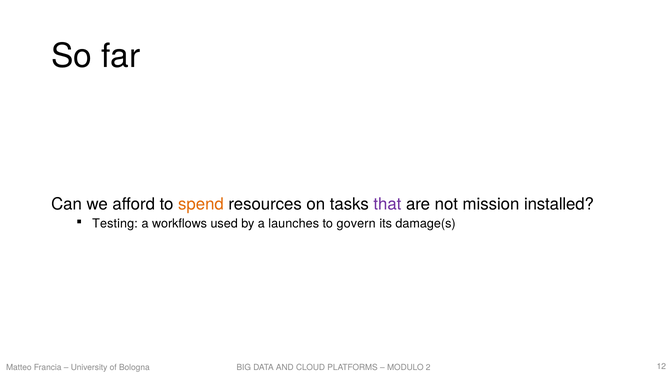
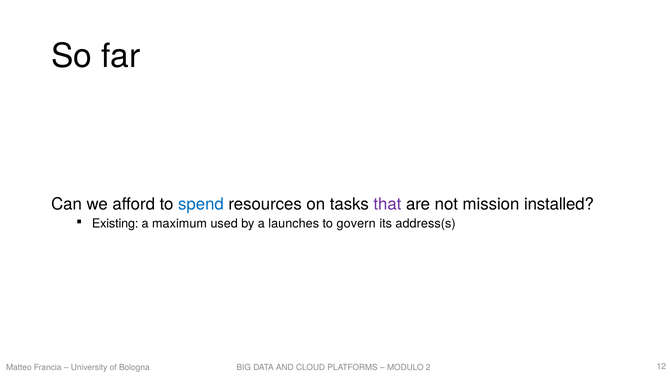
spend colour: orange -> blue (201, 205)
Testing: Testing -> Existing (115, 224)
workflows: workflows -> maximum (179, 224)
damage(s: damage(s -> address(s (426, 224)
